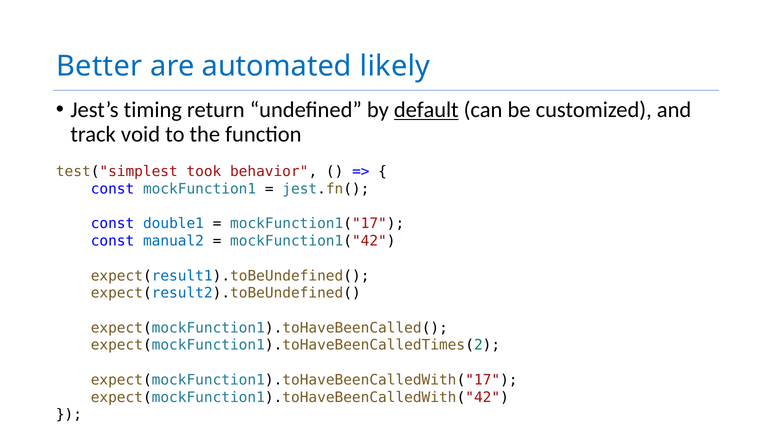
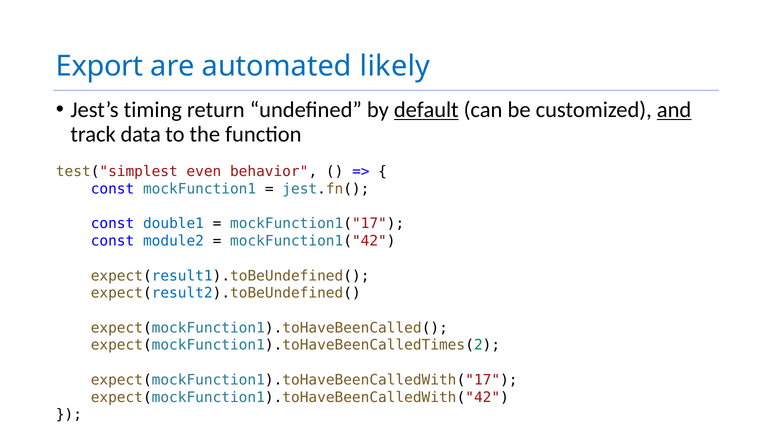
Better: Better -> Export (100, 66)
and underline: none -> present (674, 110)
void: void -> data (141, 134)
took: took -> even (204, 172)
manual2: manual2 -> module2 (173, 241)
